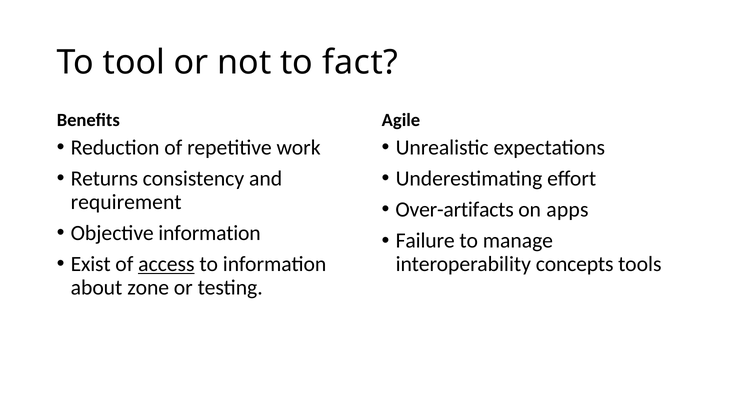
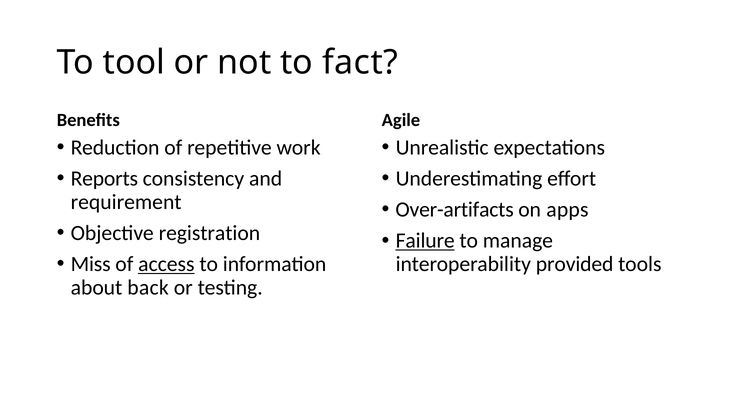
Returns: Returns -> Reports (104, 178)
Objective information: information -> registration (209, 233)
Failure underline: none -> present (425, 241)
Exist: Exist -> Miss (91, 264)
concepts: concepts -> provided (575, 264)
zone: zone -> back (148, 287)
